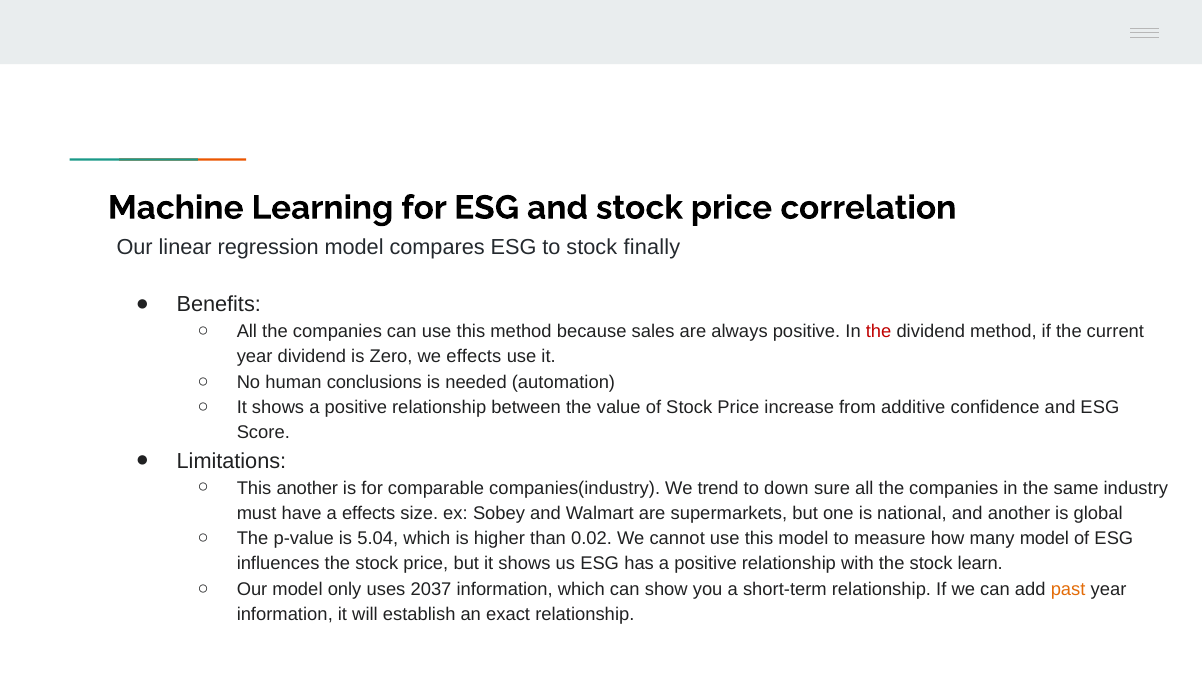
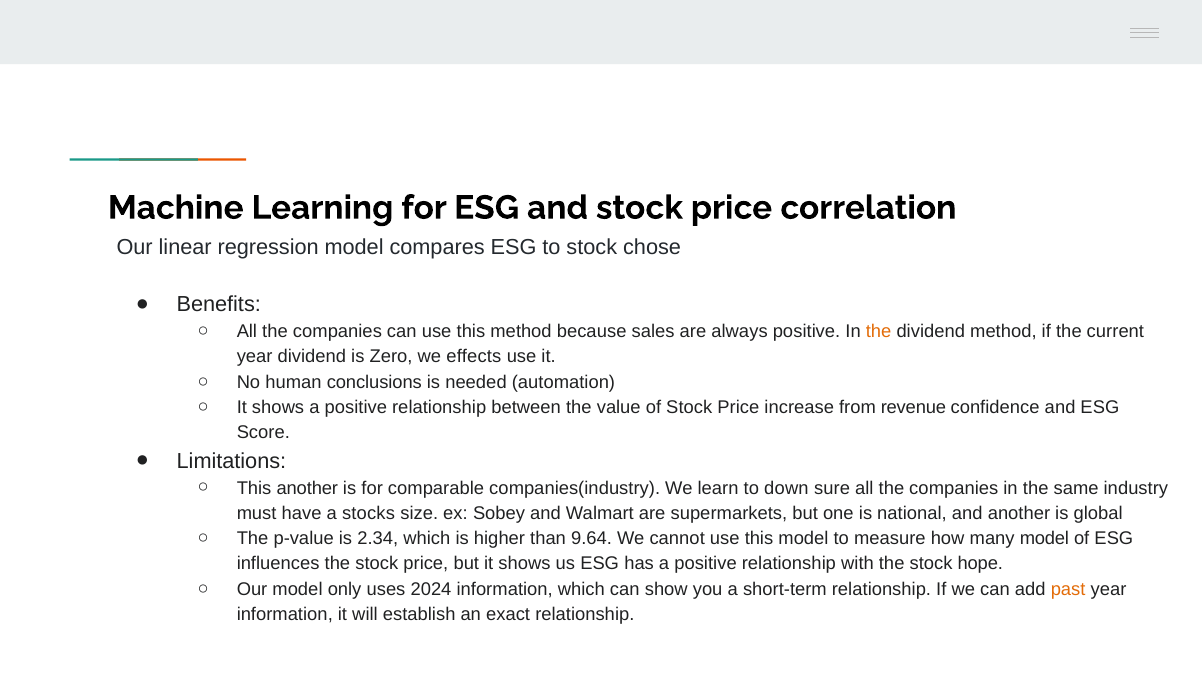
finally: finally -> chose (652, 248)
the colour: red -> orange (879, 332)
additive: additive -> revenue (913, 407)
trend: trend -> learn (718, 488)
a effects: effects -> stocks (368, 513)
5.04: 5.04 -> 2.34 (378, 539)
0.02: 0.02 -> 9.64 (592, 539)
learn: learn -> hope (980, 564)
2037: 2037 -> 2024 (431, 589)
